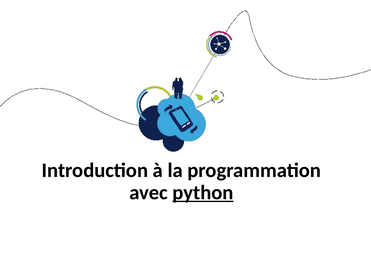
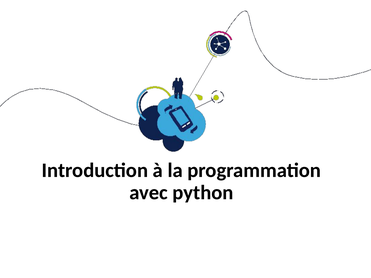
python underline: present -> none (203, 193)
